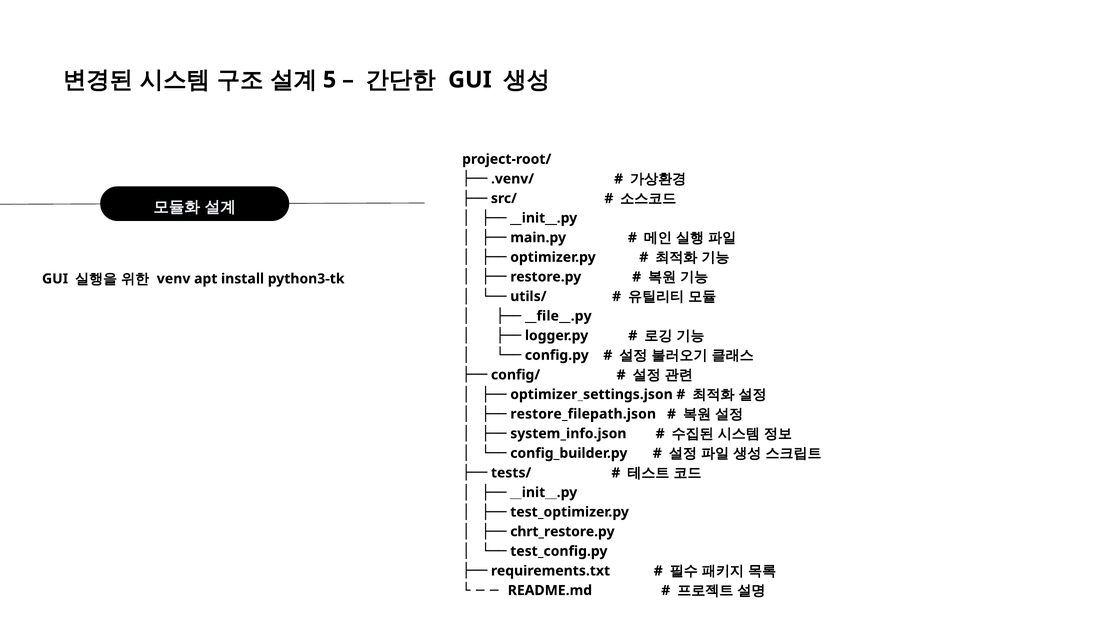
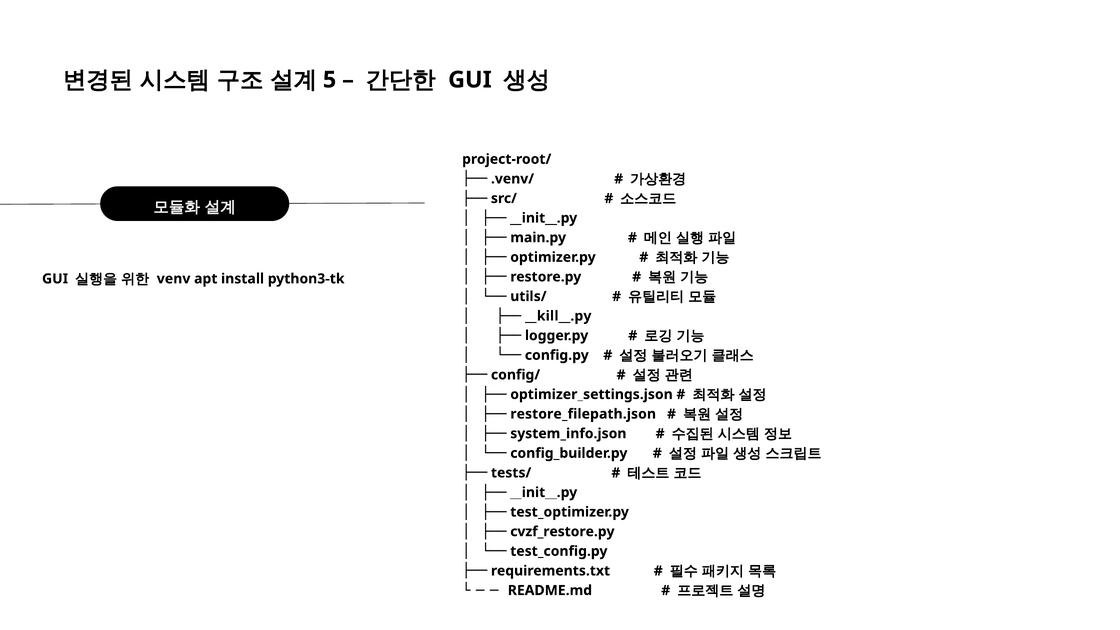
__file__.py: __file__.py -> __kill__.py (558, 316)
chrt_restore.py: chrt_restore.py -> cvzf_restore.py (562, 532)
